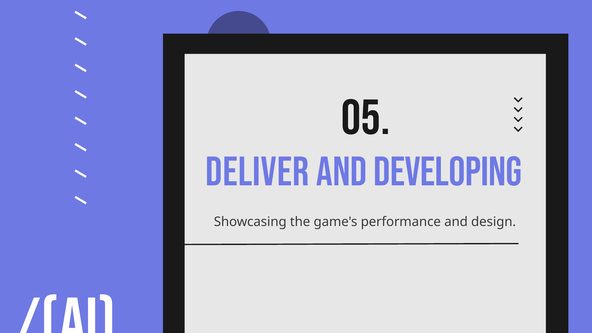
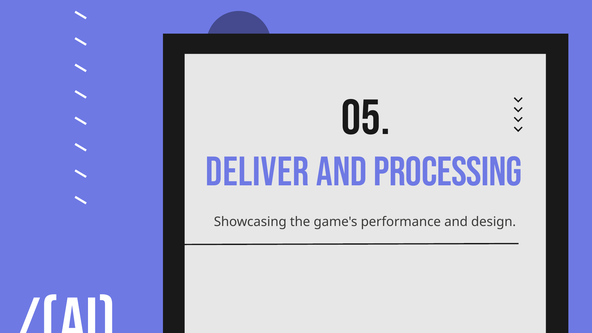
Developing: Developing -> Processing (448, 172)
